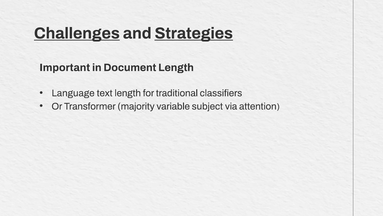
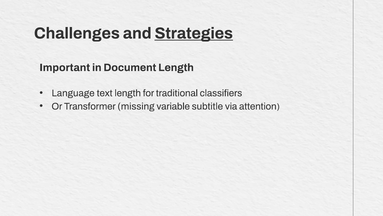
Challenges underline: present -> none (77, 33)
majority: majority -> missing (136, 106)
subject: subject -> subtitle (207, 106)
